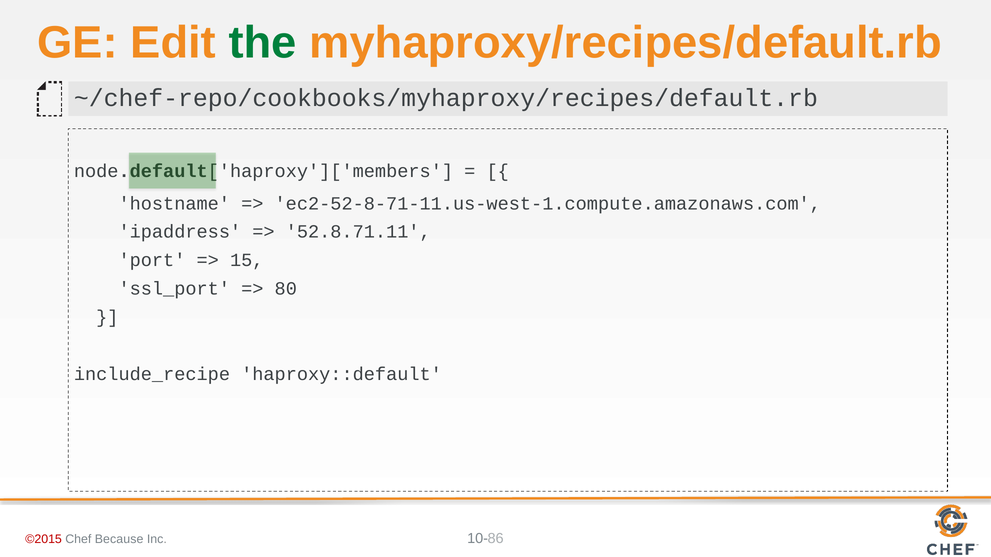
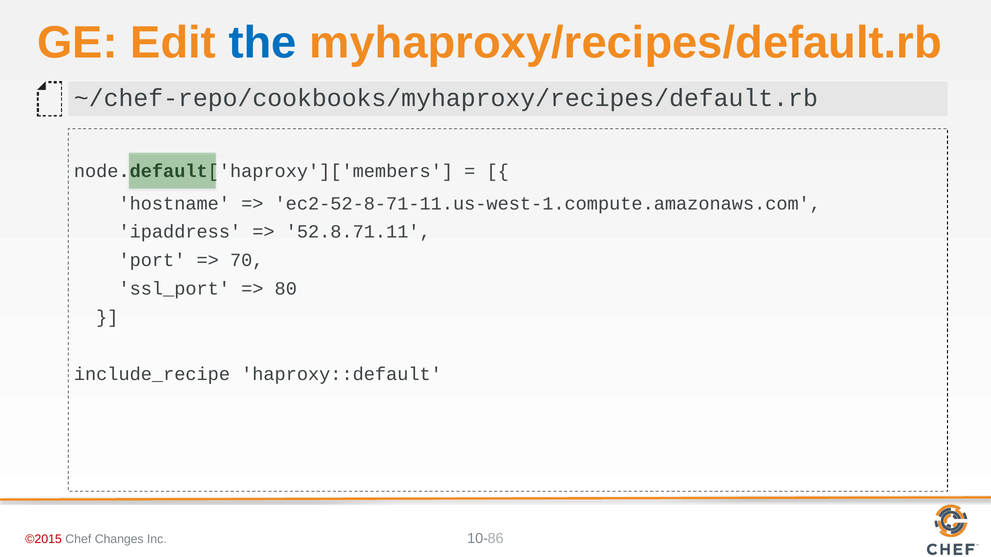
the colour: green -> blue (263, 43)
15: 15 -> 70 (247, 261)
Because: Because -> Changes (119, 539)
